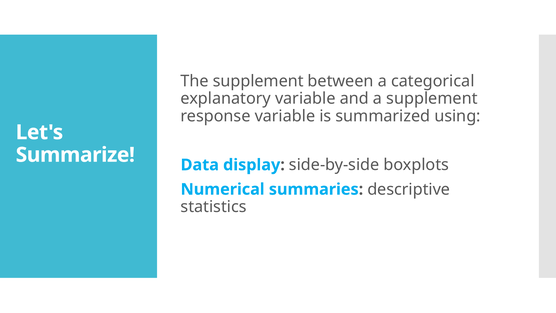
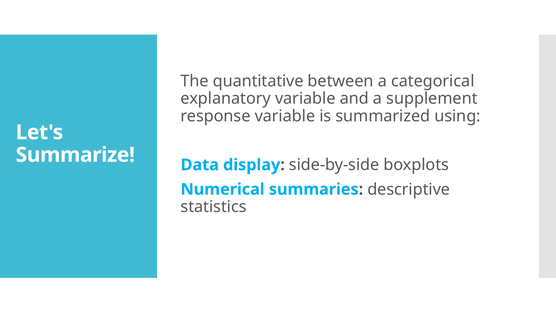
The supplement: supplement -> quantitative (258, 81)
